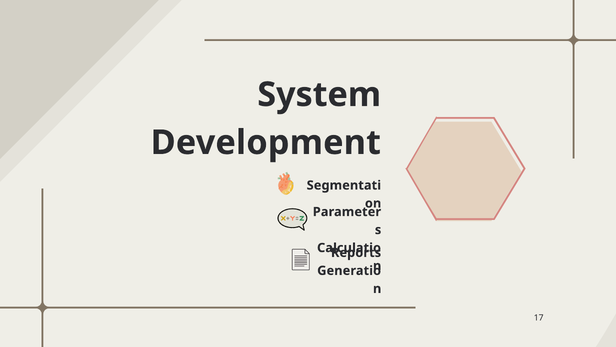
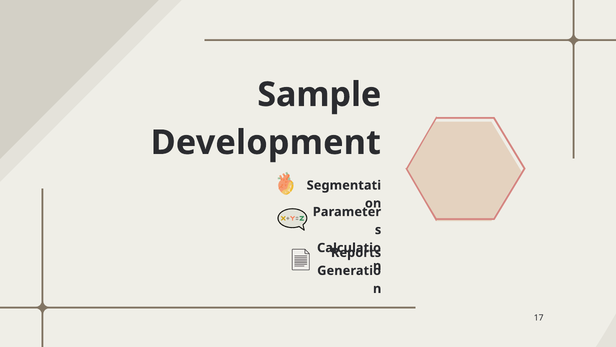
System: System -> Sample (319, 95)
